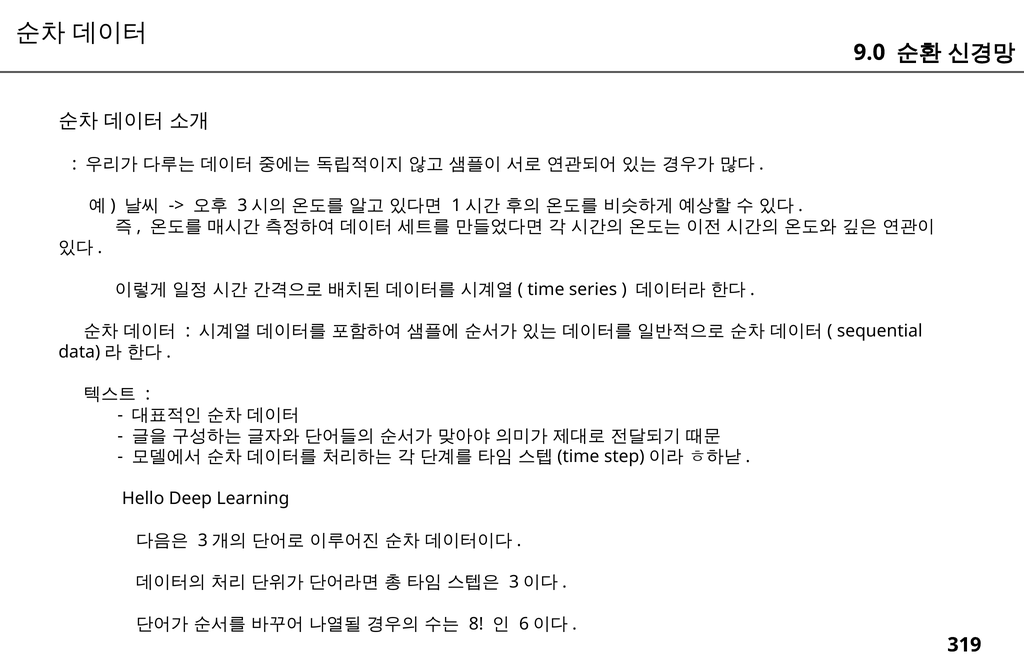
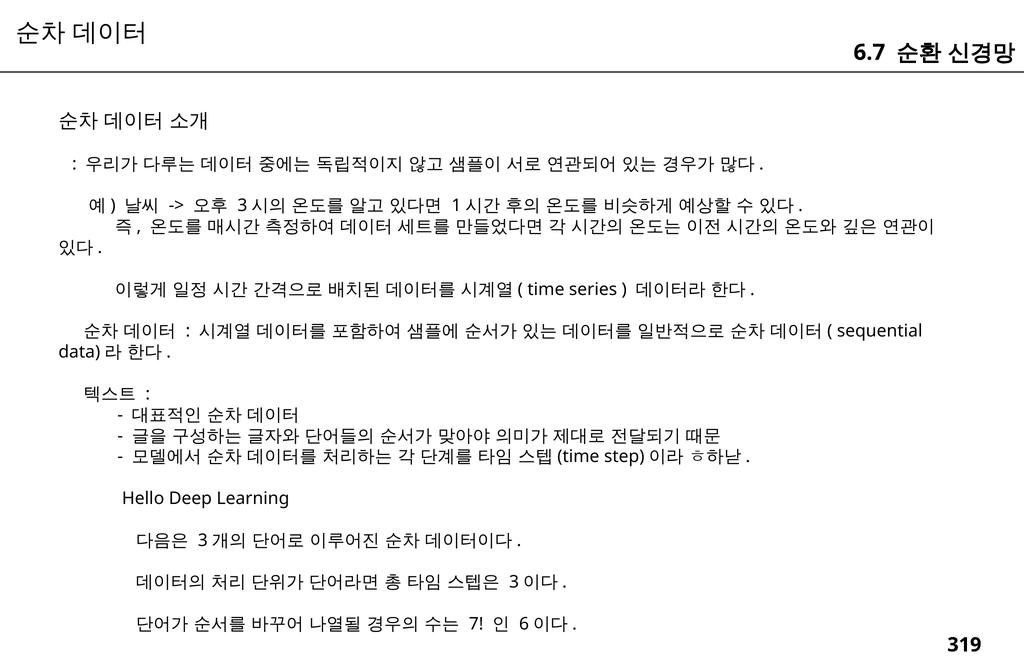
9.0: 9.0 -> 6.7 (869, 52)
8: 8 -> 7 (476, 625)
